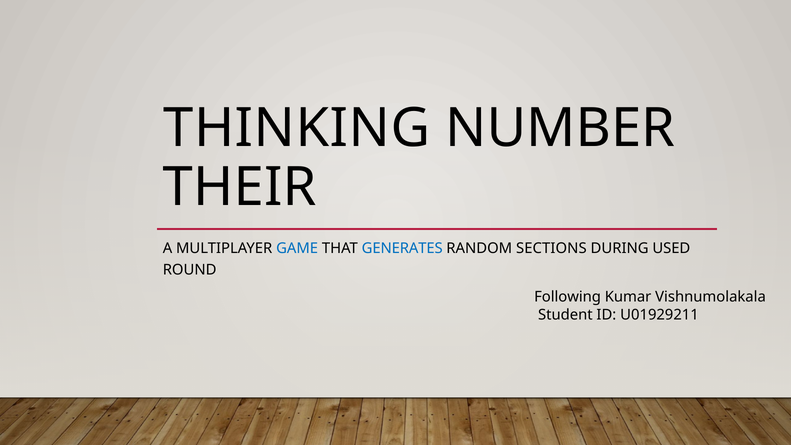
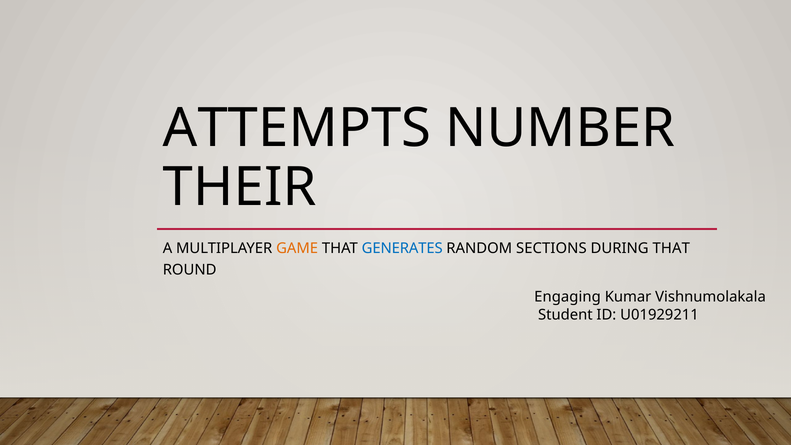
THINKING: THINKING -> ATTEMPTS (297, 128)
GAME colour: blue -> orange (297, 249)
DURING USED: USED -> THAT (671, 249)
Following: Following -> Engaging (568, 297)
